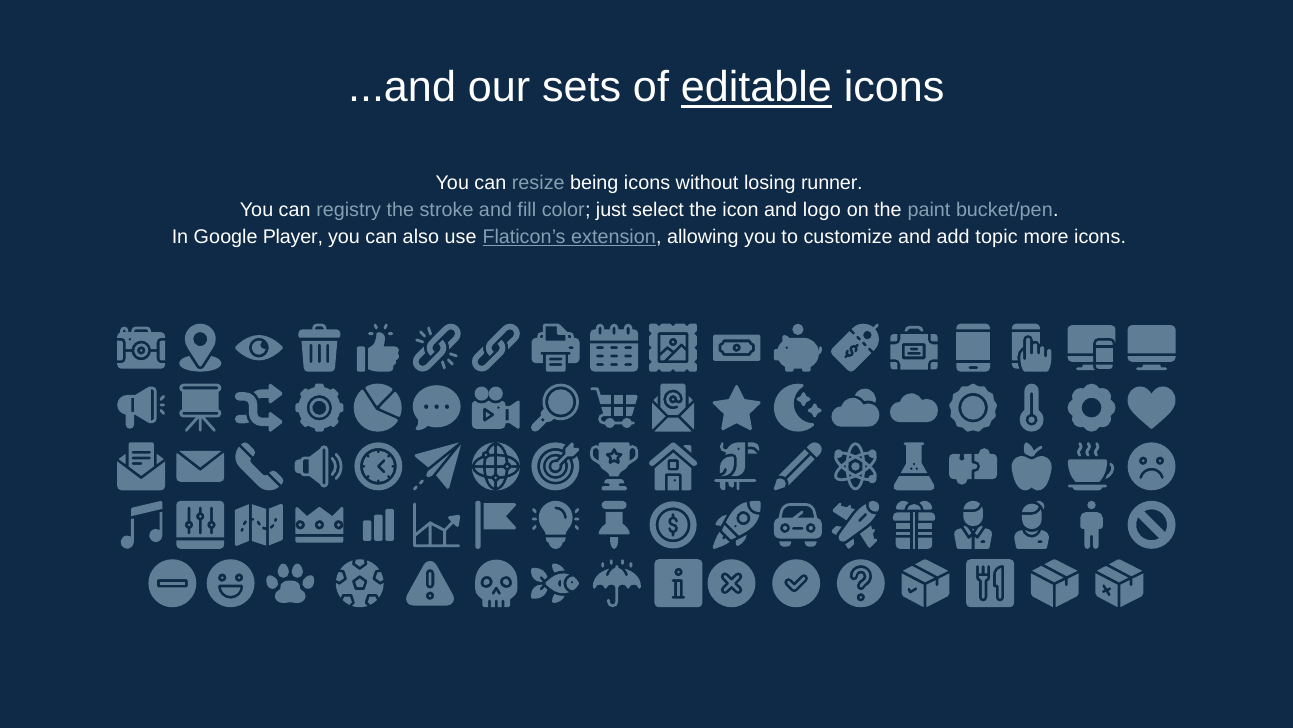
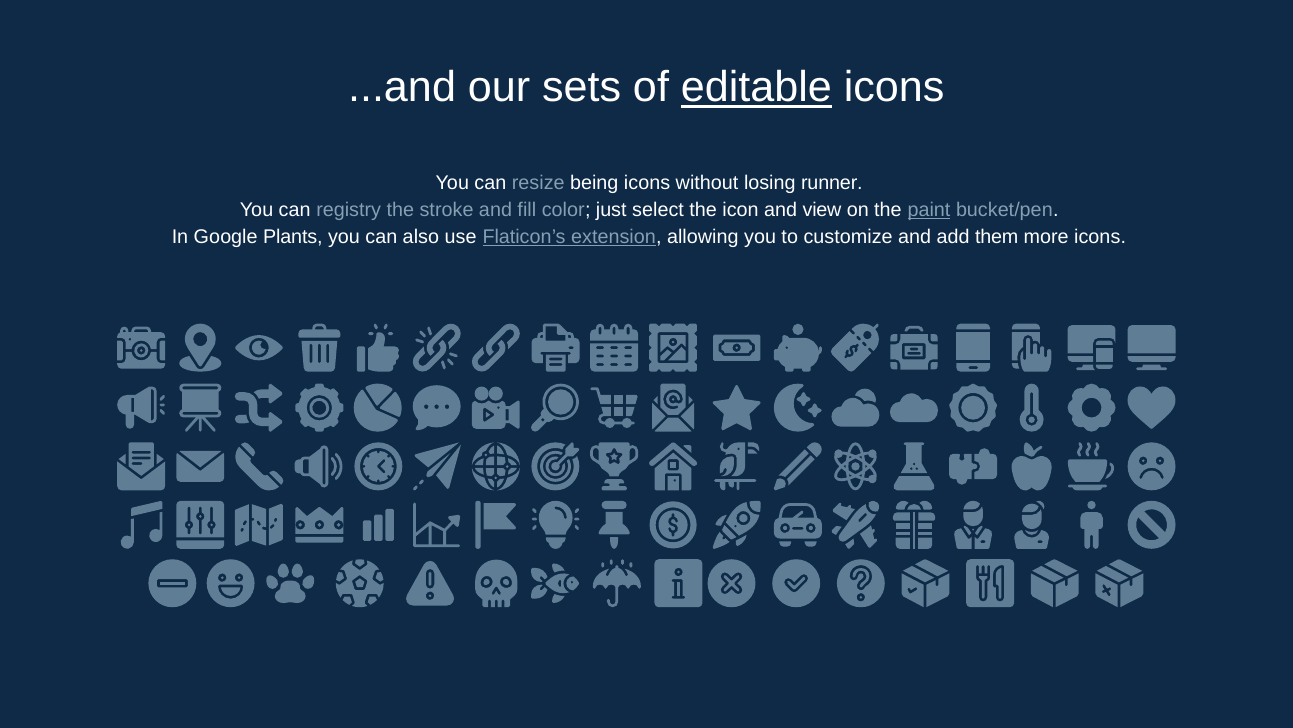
logo: logo -> view (822, 210)
paint underline: none -> present (929, 210)
Player: Player -> Plants (293, 237)
topic: topic -> them (997, 237)
